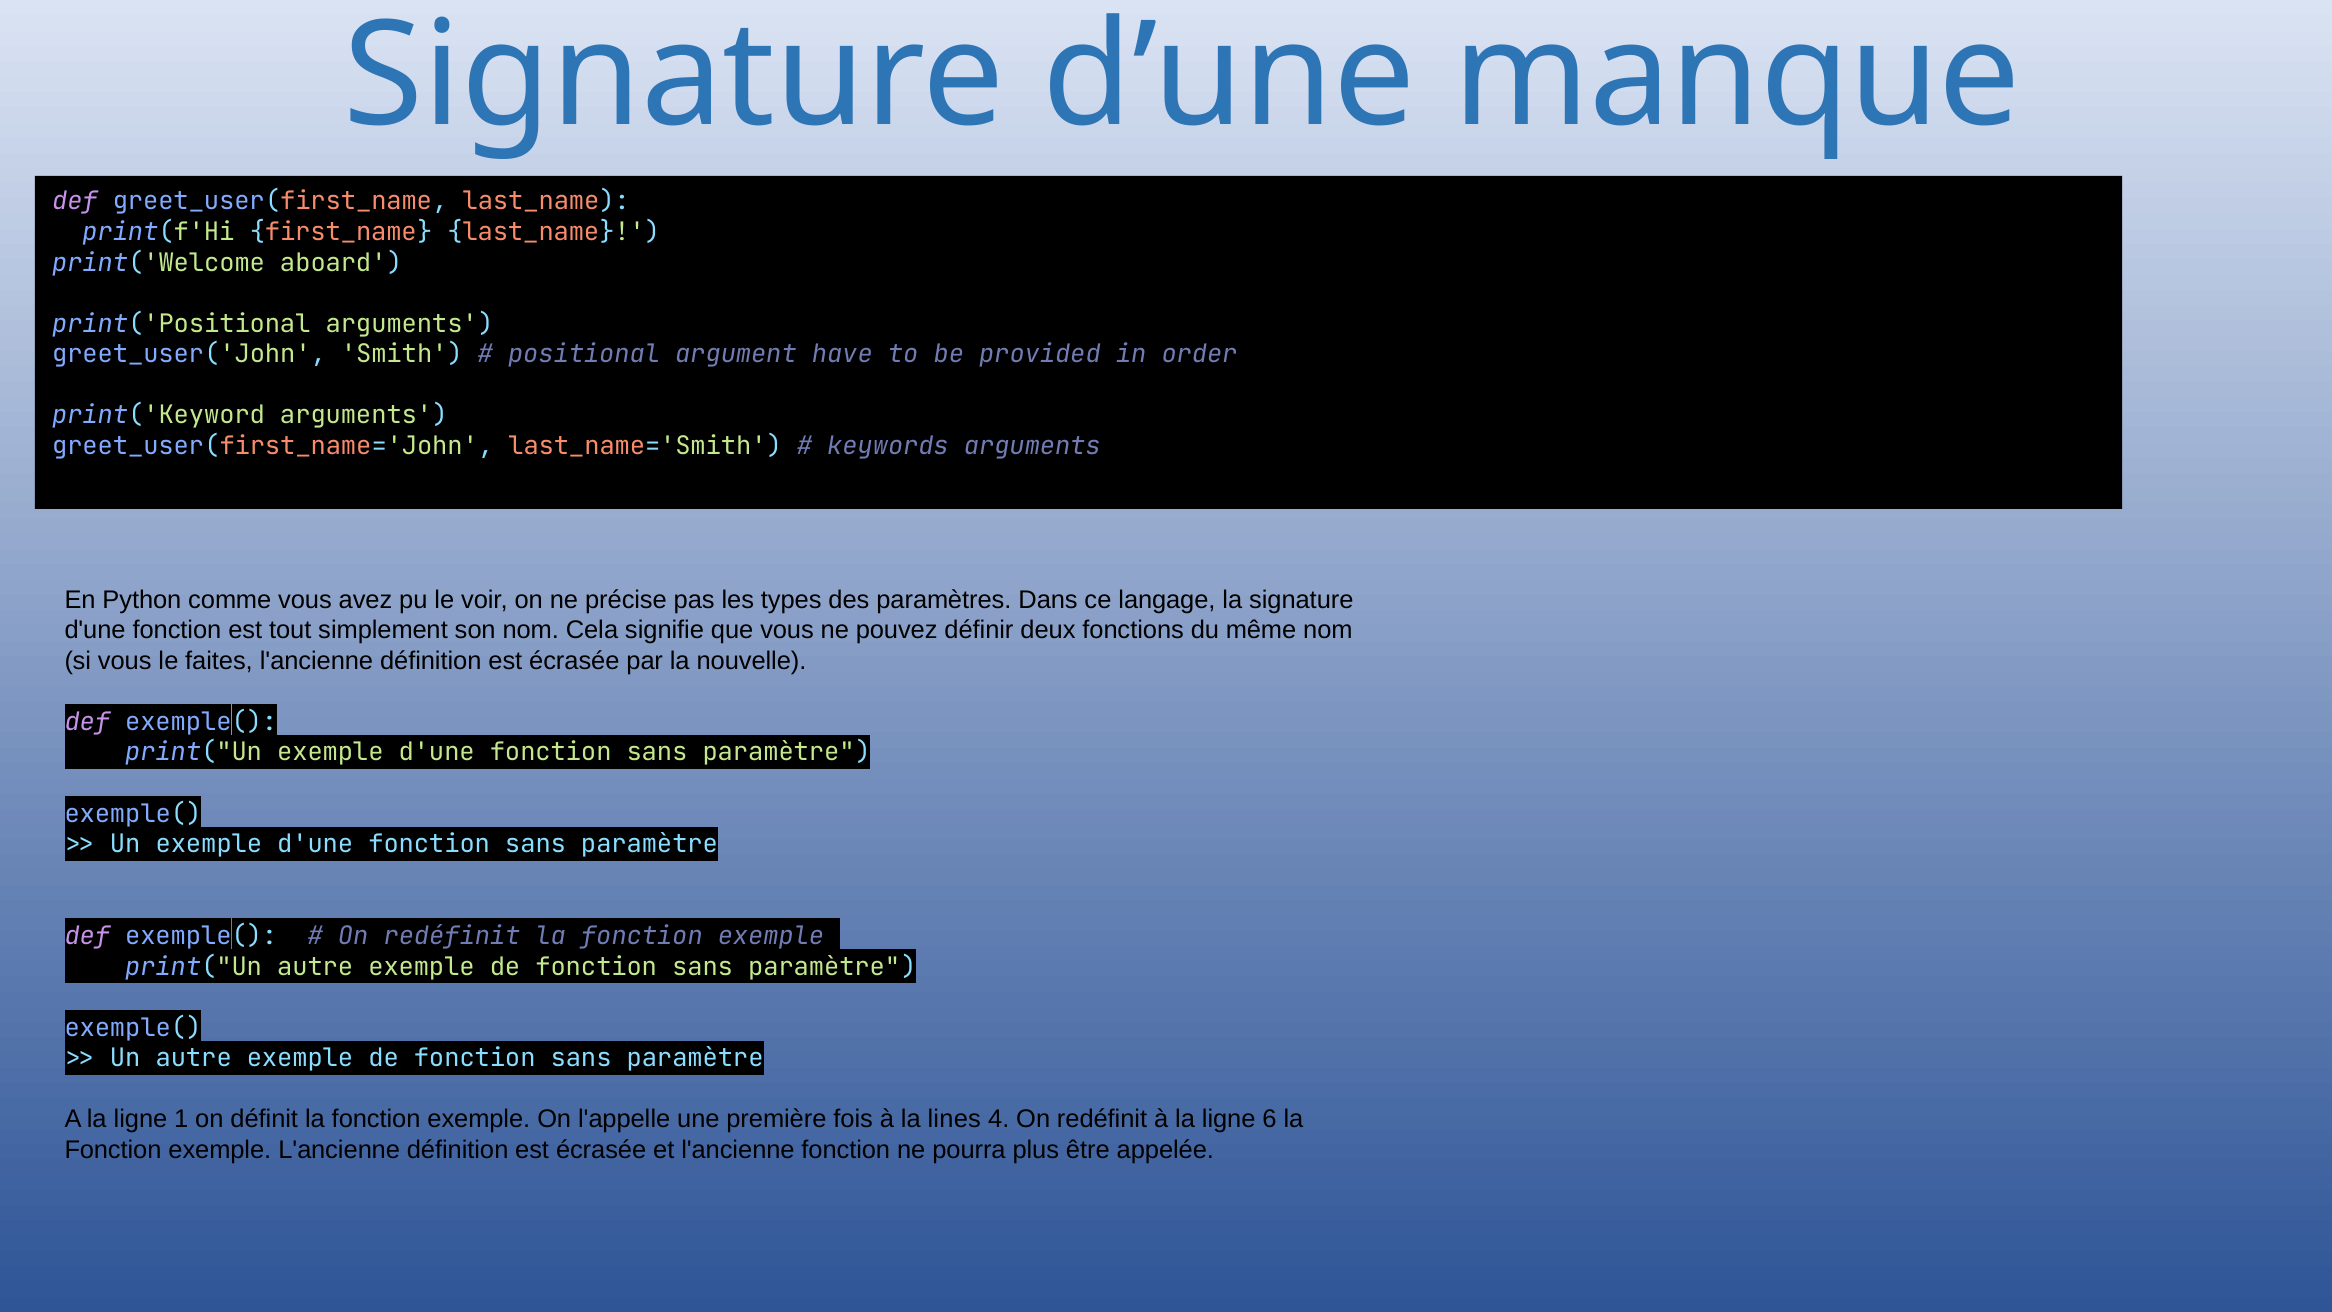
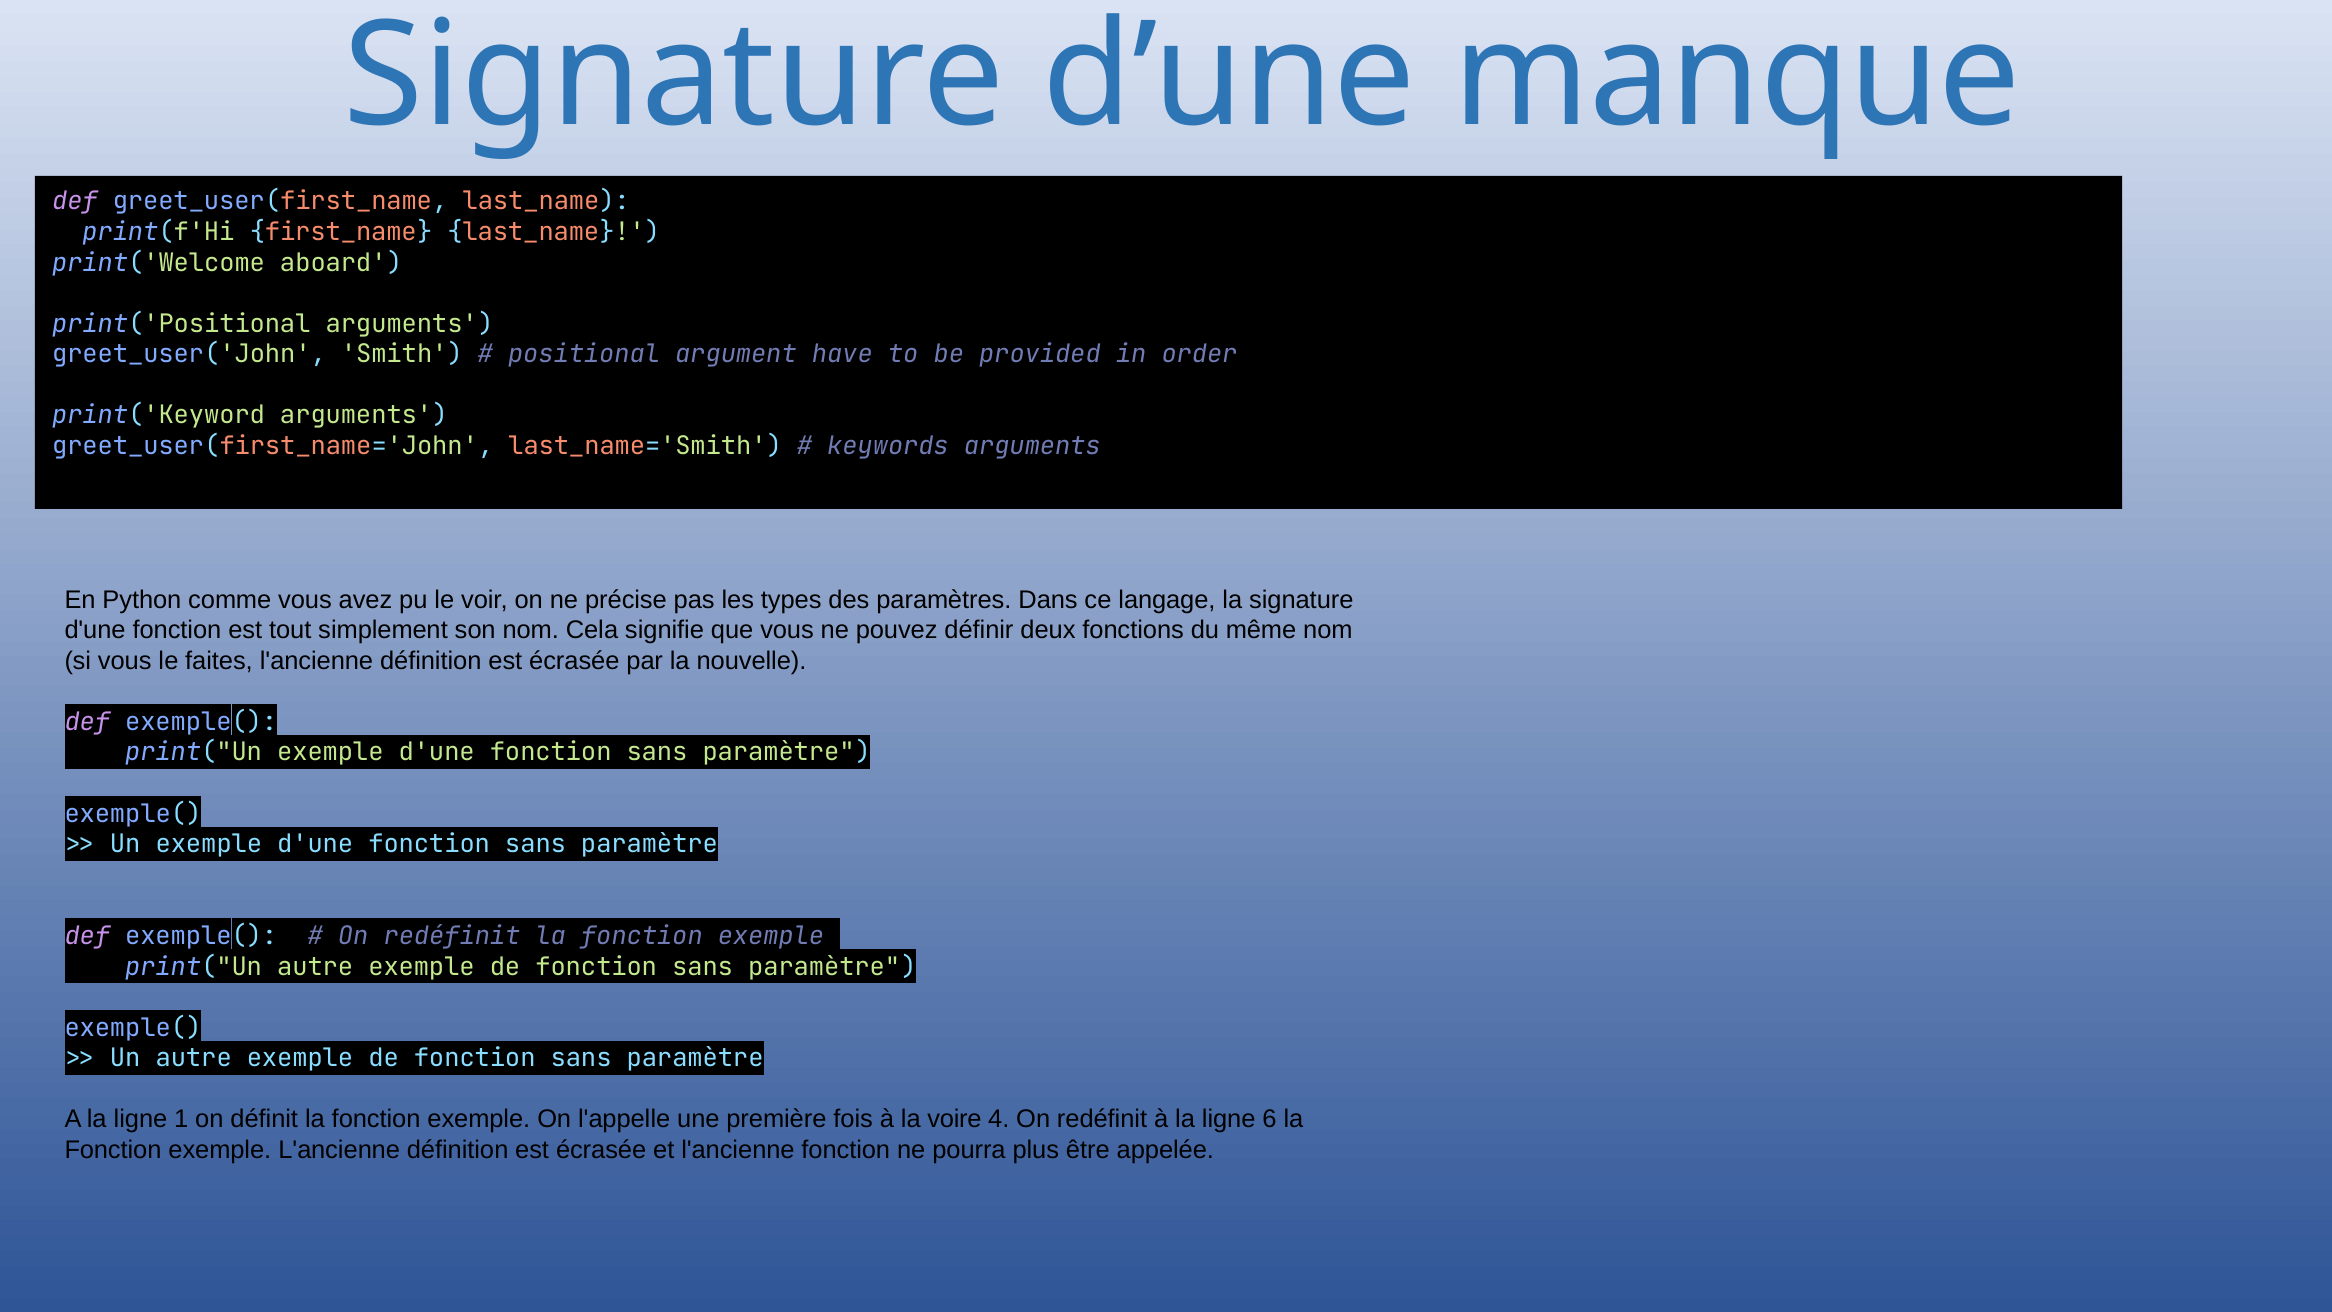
lines: lines -> voire (955, 1119)
